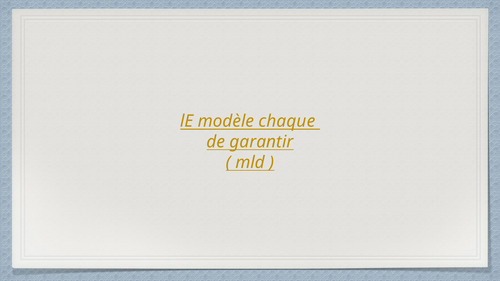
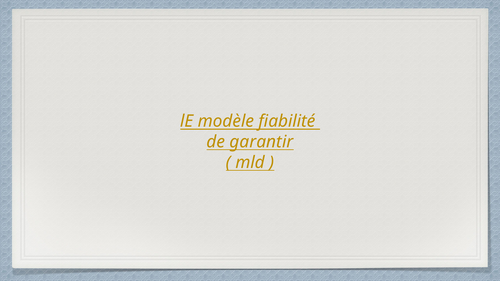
chaque: chaque -> fiabilité (287, 121)
